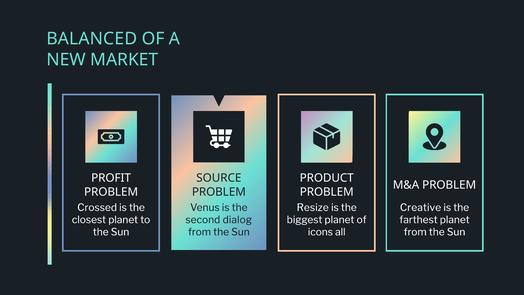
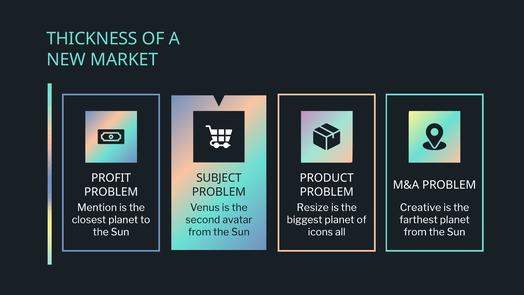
BALANCED: BALANCED -> THICKNESS (92, 39)
SOURCE: SOURCE -> SUBJECT (219, 178)
Crossed: Crossed -> Mention (97, 207)
dialog: dialog -> avatar (237, 220)
